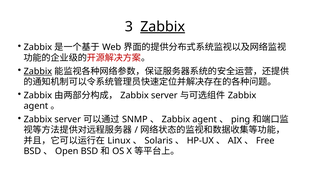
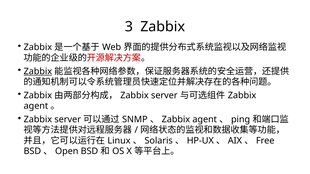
Zabbix underline: present -> none (163, 27)
